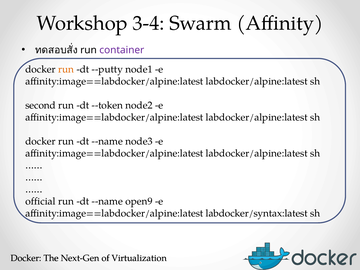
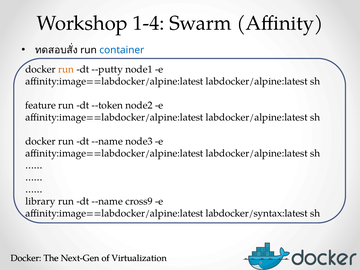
3-4: 3-4 -> 1-4 (149, 23)
container colour: purple -> blue (122, 50)
second: second -> feature (41, 105)
official: official -> library (40, 201)
open9: open9 -> cross9 (139, 201)
